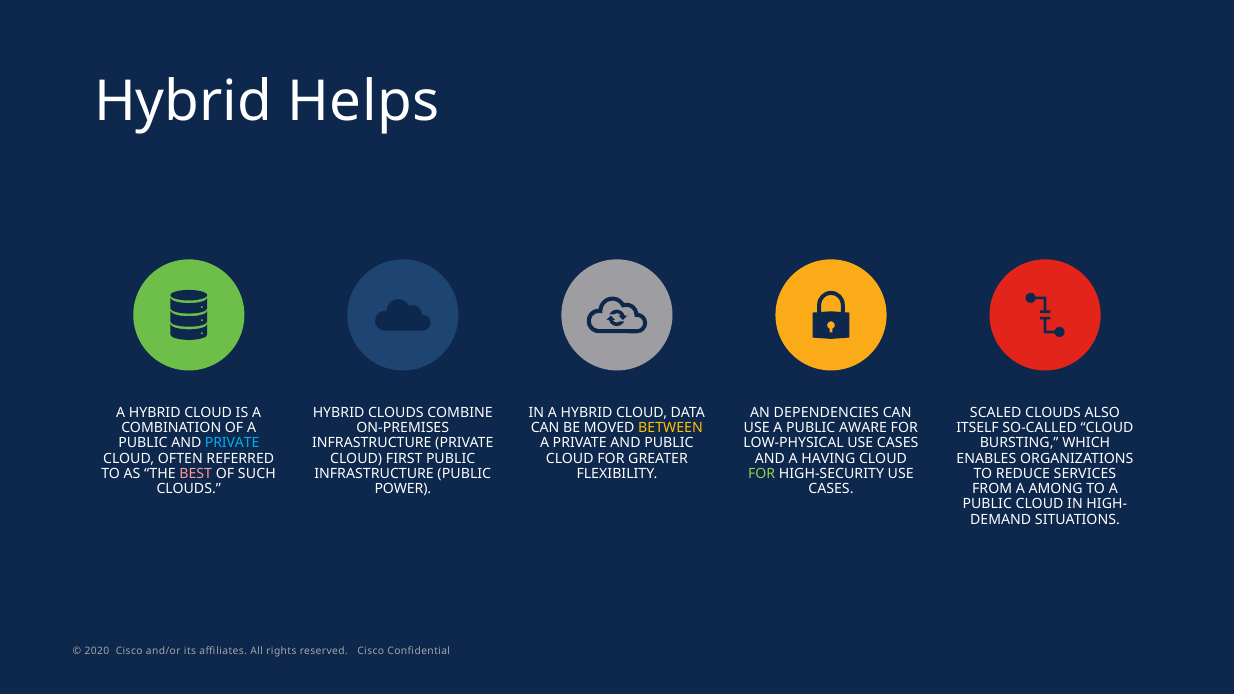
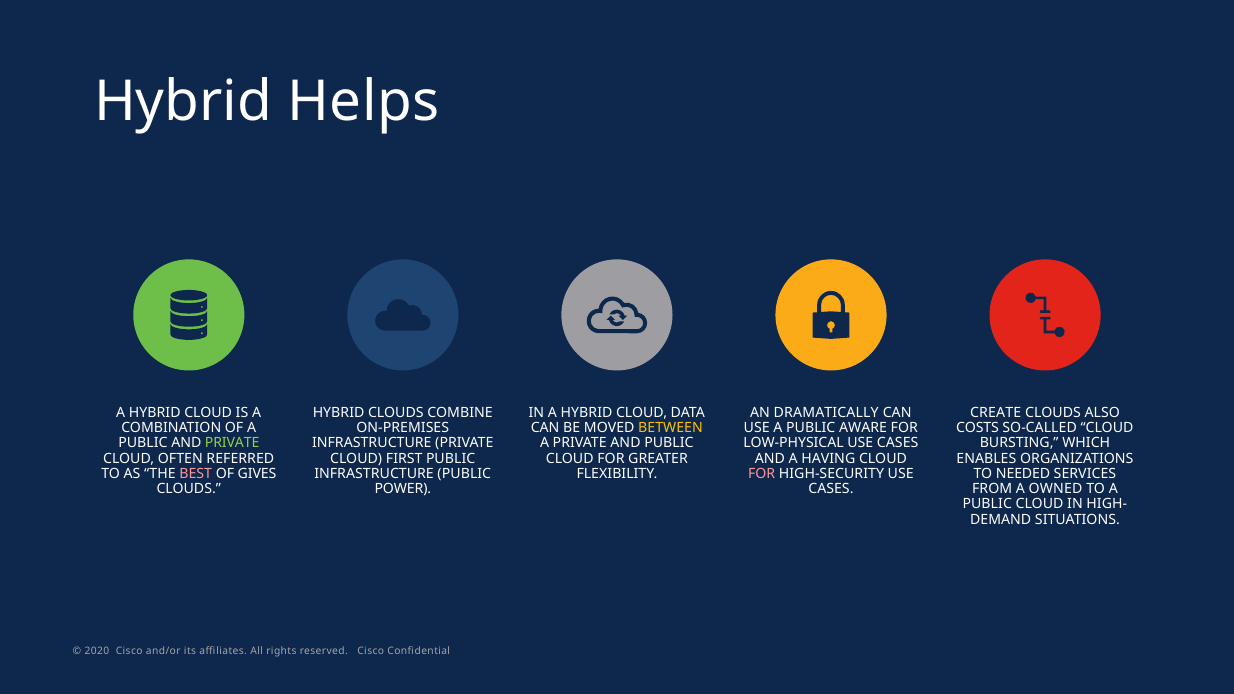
DEPENDENCIES: DEPENDENCIES -> DRAMATICALLY (826, 413)
SCALED: SCALED -> CREATE (996, 413)
ITSELF: ITSELF -> COSTS (978, 428)
PRIVATE colour: light blue -> light green (232, 443)
SUCH: SUCH -> GIVES (257, 474)
FOR colour: light green -> pink (762, 474)
REDUCE: REDUCE -> NEEDED (1023, 474)
AMONG: AMONG -> OWNED (1056, 489)
